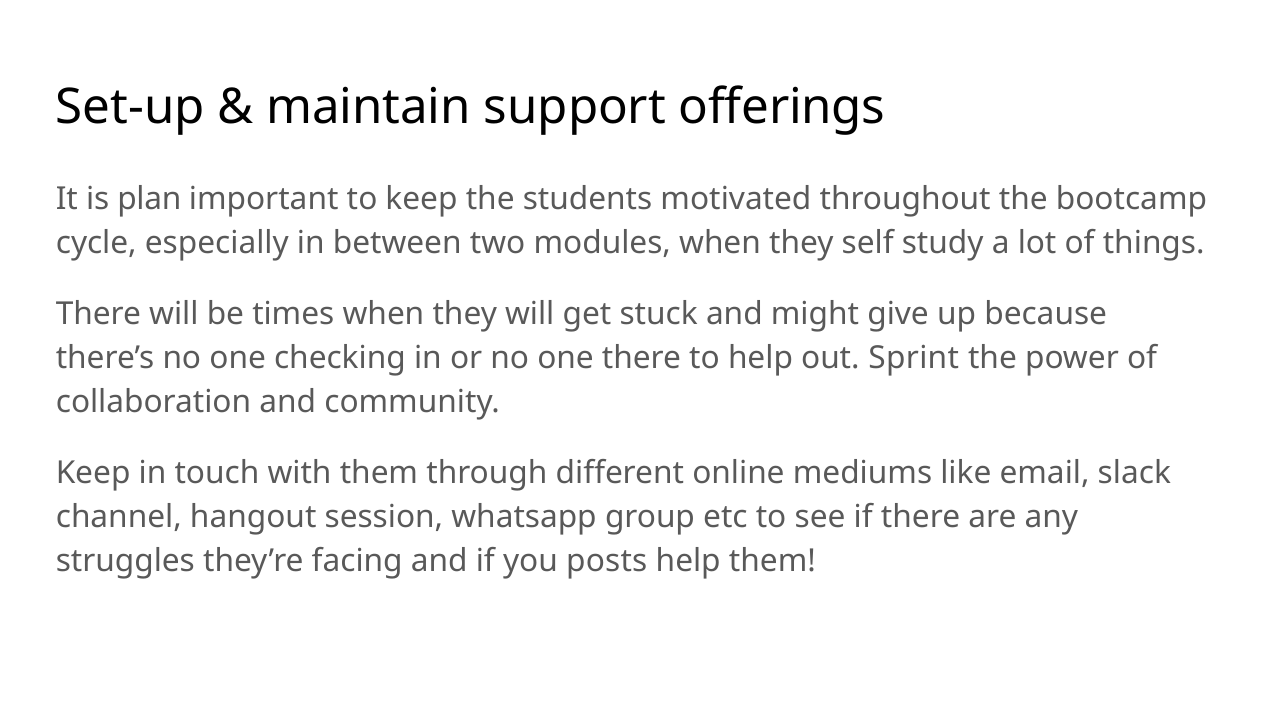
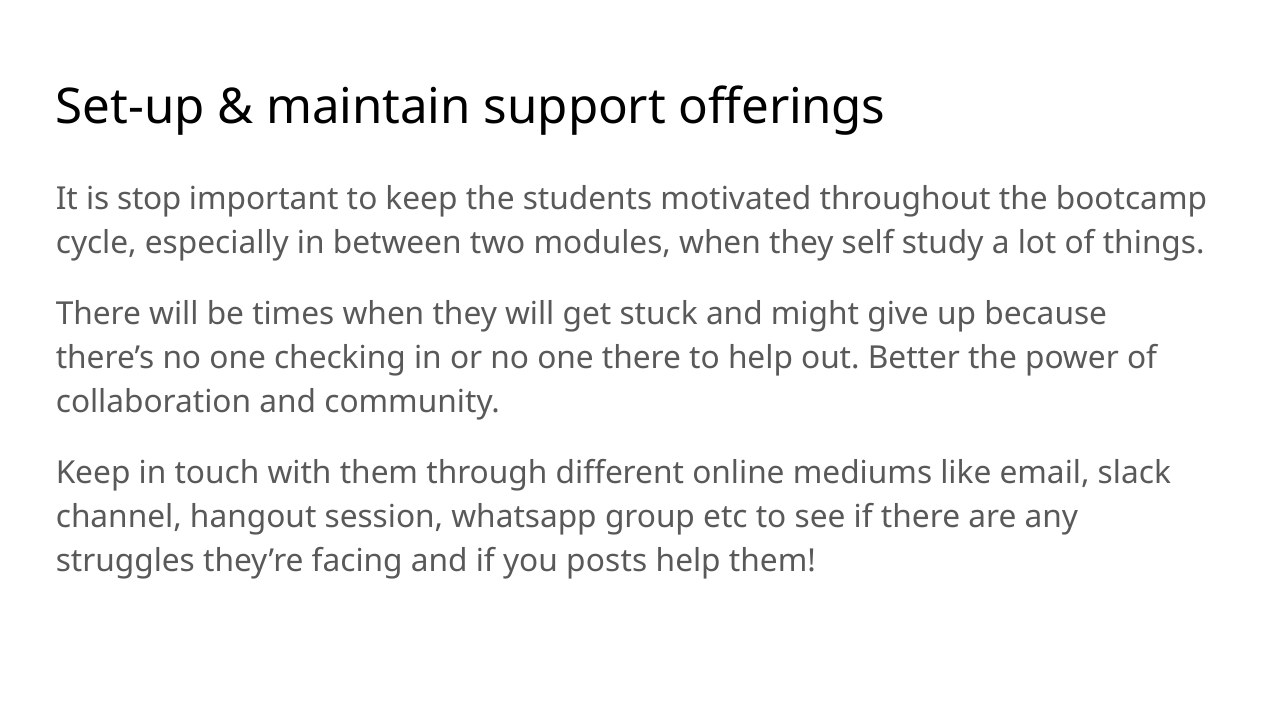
plan: plan -> stop (149, 199)
Sprint: Sprint -> Better (914, 358)
